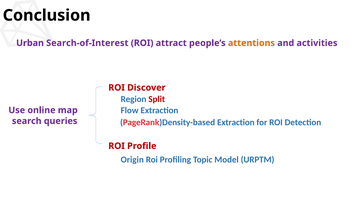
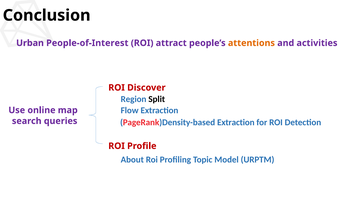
Search-of-Interest: Search-of-Interest -> People-of-Interest (87, 43)
Split colour: red -> black (157, 99)
Origin: Origin -> About (132, 159)
